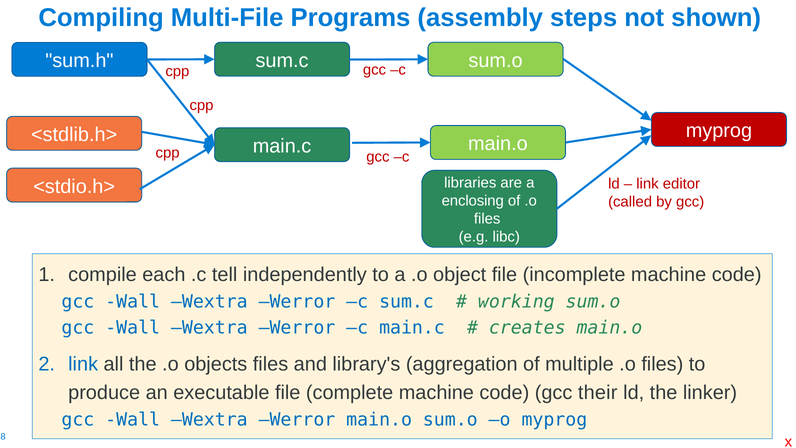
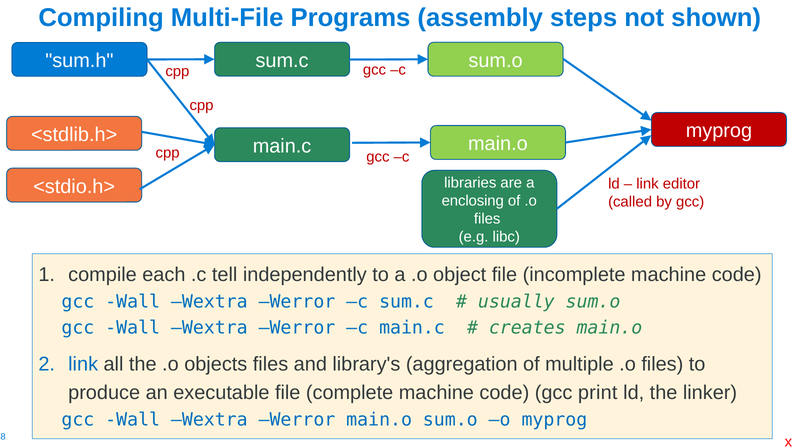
working: working -> usually (516, 302)
their: their -> print (598, 392)
